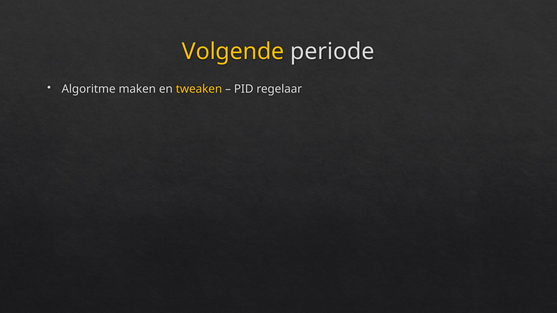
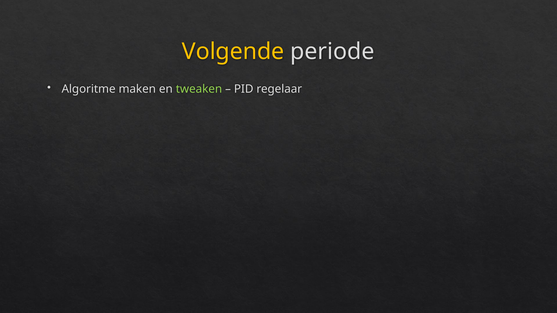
tweaken colour: yellow -> light green (199, 89)
